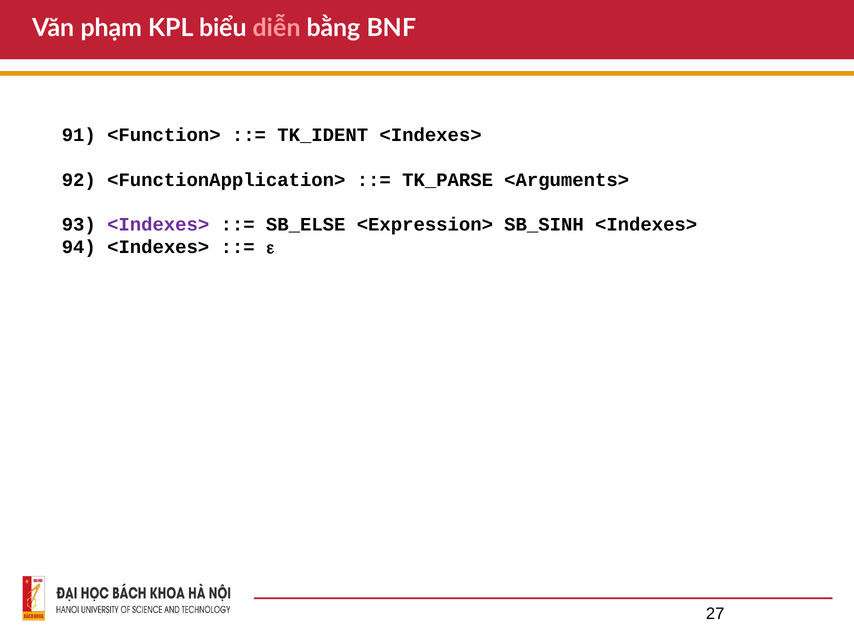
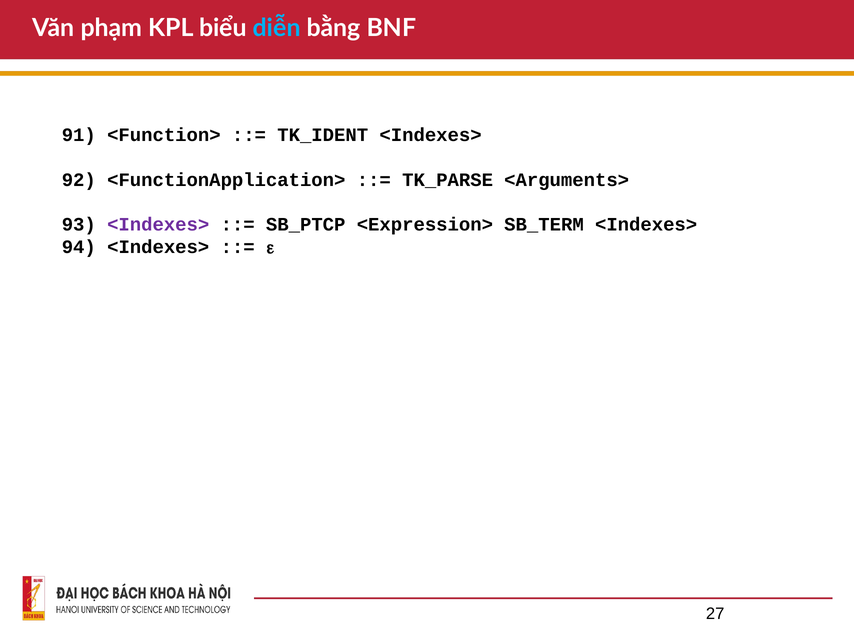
diễn colour: pink -> light blue (277, 28)
SB_ELSE: SB_ELSE -> SB_PTCP (306, 224)
SB_SINH: SB_SINH -> SB_TERM (544, 224)
